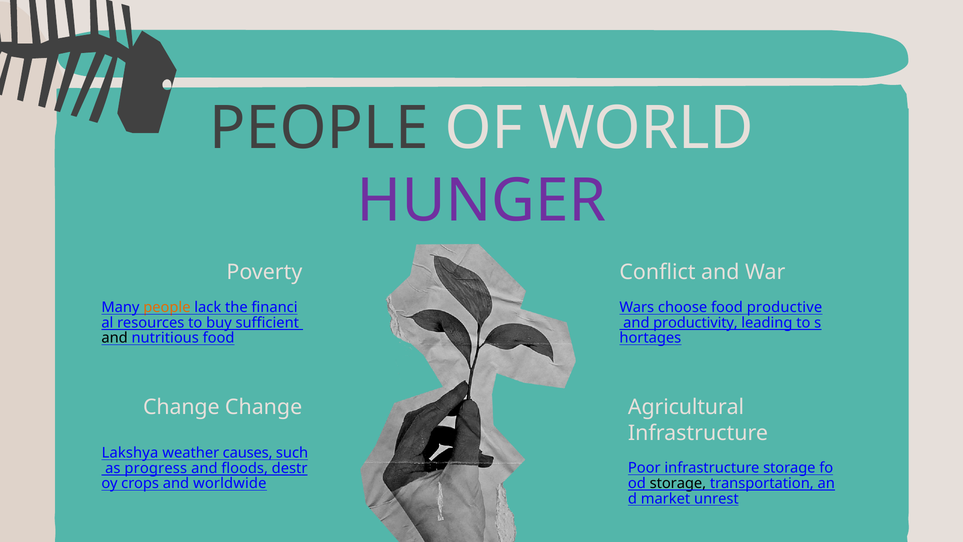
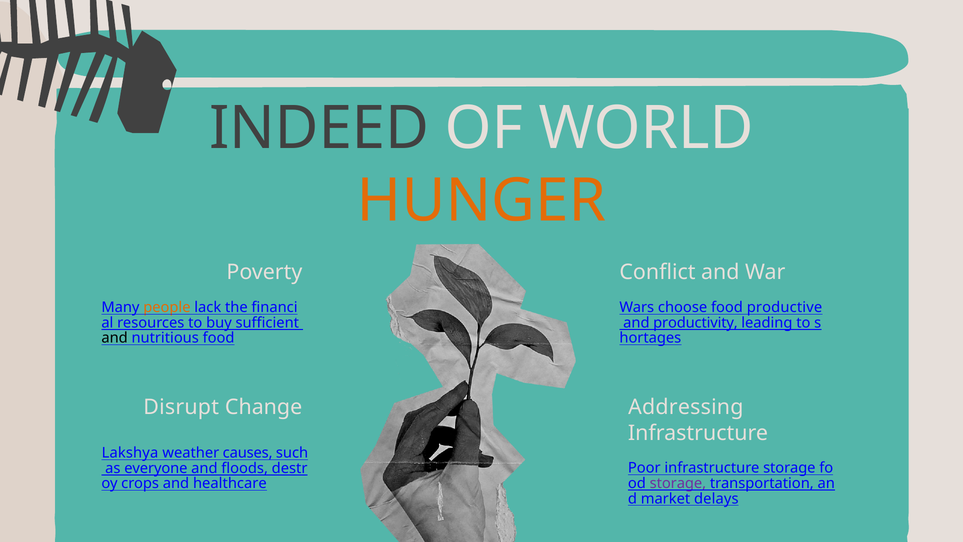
PEOPLE: PEOPLE -> INDEED (319, 128)
HUNGER colour: purple -> orange (481, 201)
Change: Change -> Disrupt (181, 407)
Agricultural: Agricultural -> Addressing (686, 407)
progress: progress -> everyone (156, 468)
storage colour: black -> purple (678, 483)
worldwide: worldwide -> healthcare (230, 483)
unrest: unrest -> delays (716, 498)
